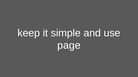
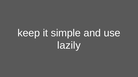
page: page -> lazily (69, 46)
